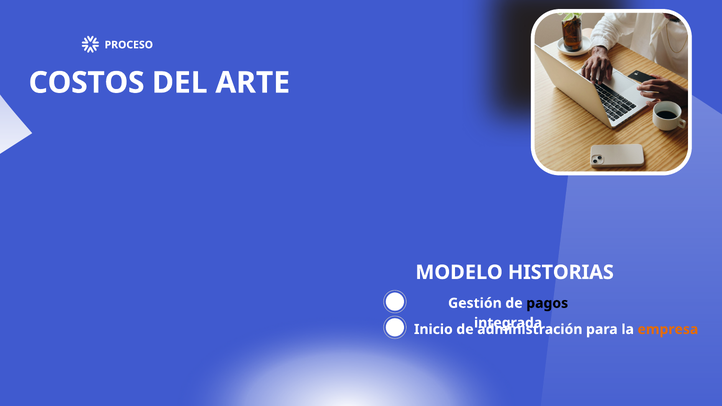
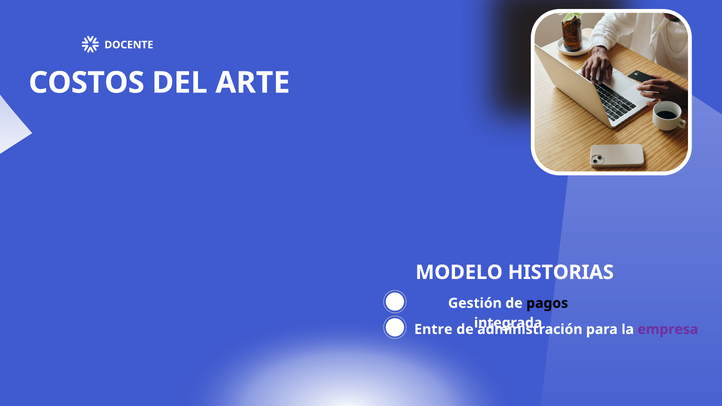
PROCESO: PROCESO -> DOCENTE (129, 45)
Inicio: Inicio -> Entre (433, 329)
empresa colour: orange -> purple (668, 329)
